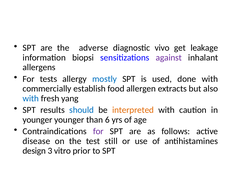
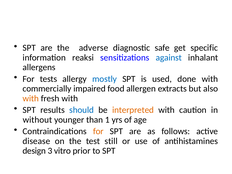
vivo: vivo -> safe (162, 48)
leakage: leakage -> specific (204, 48)
biopsi: biopsi -> reaksi (83, 58)
against colour: purple -> blue (169, 58)
establish: establish -> impaired (90, 89)
with colour: blue -> orange (31, 98)
fresh yang: yang -> with (70, 98)
younger: younger -> without (37, 120)
6: 6 -> 1 (107, 120)
for colour: purple -> orange (98, 131)
